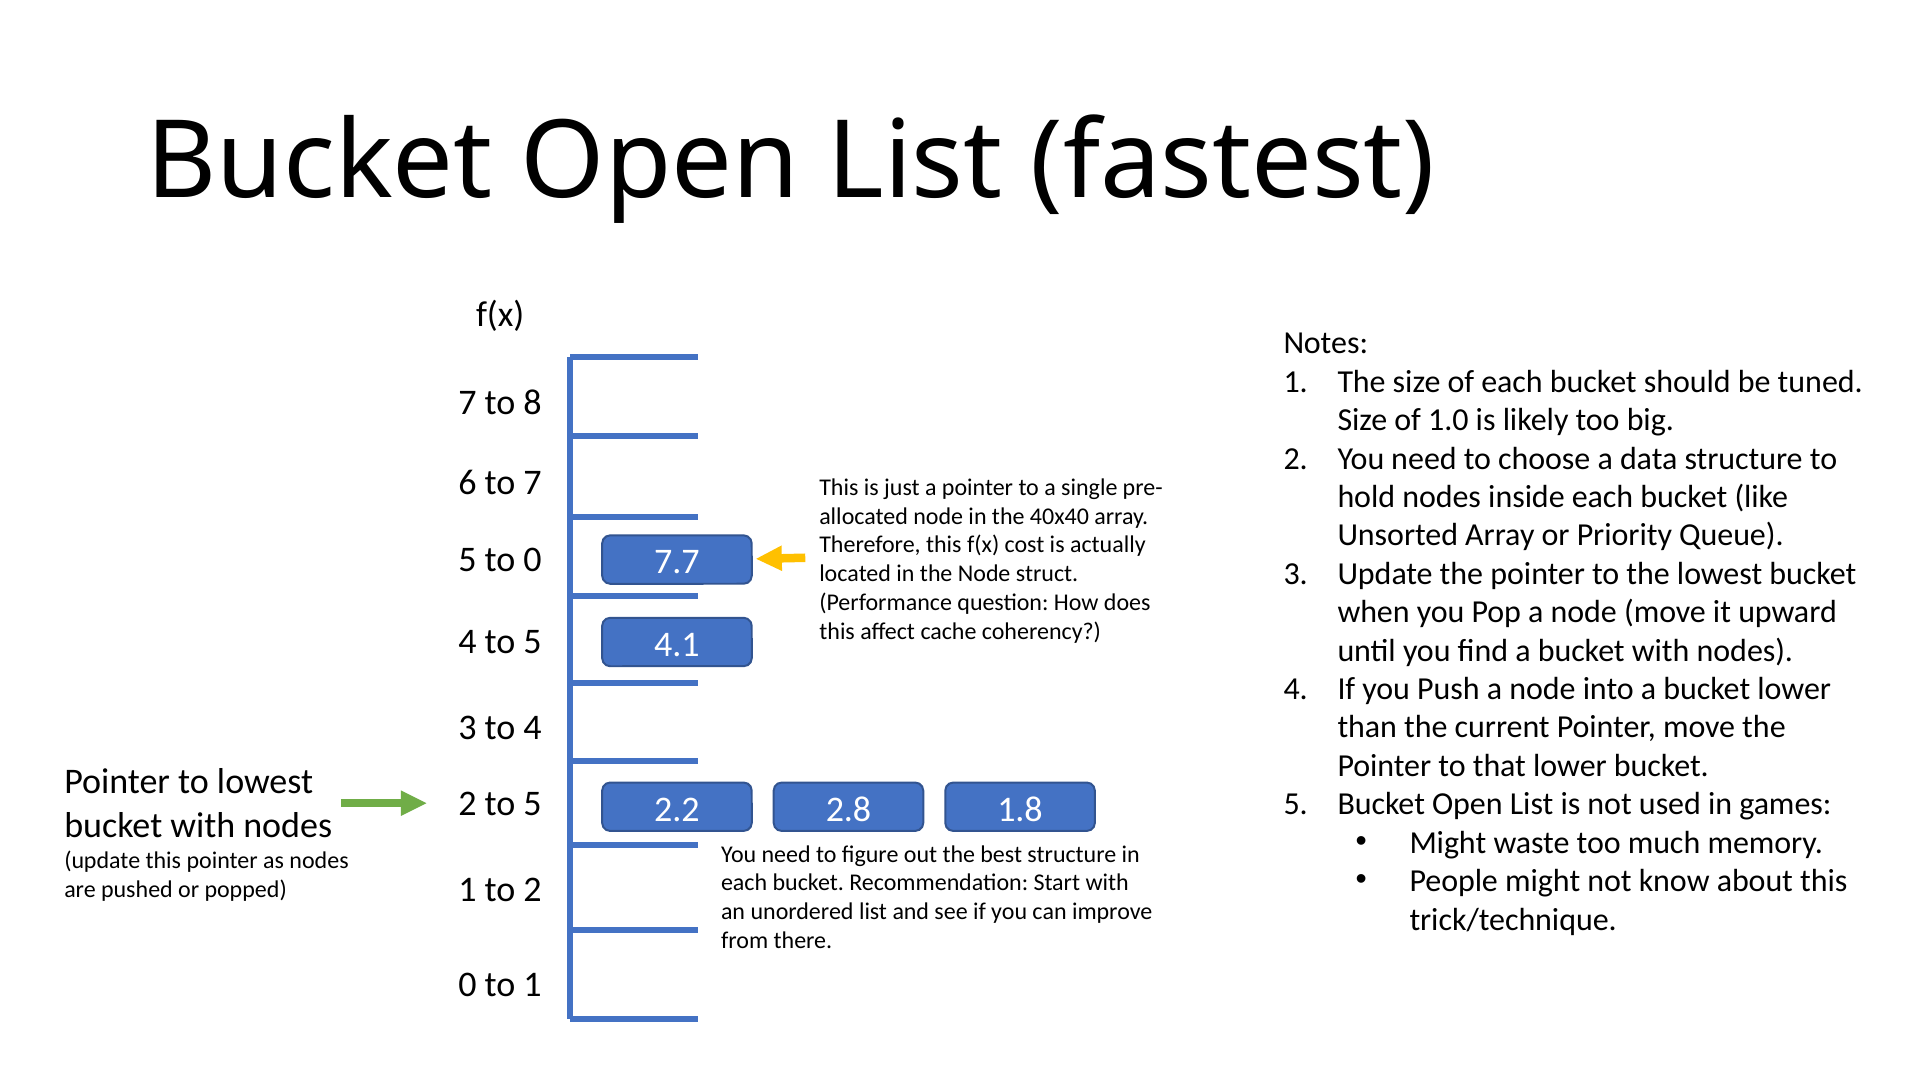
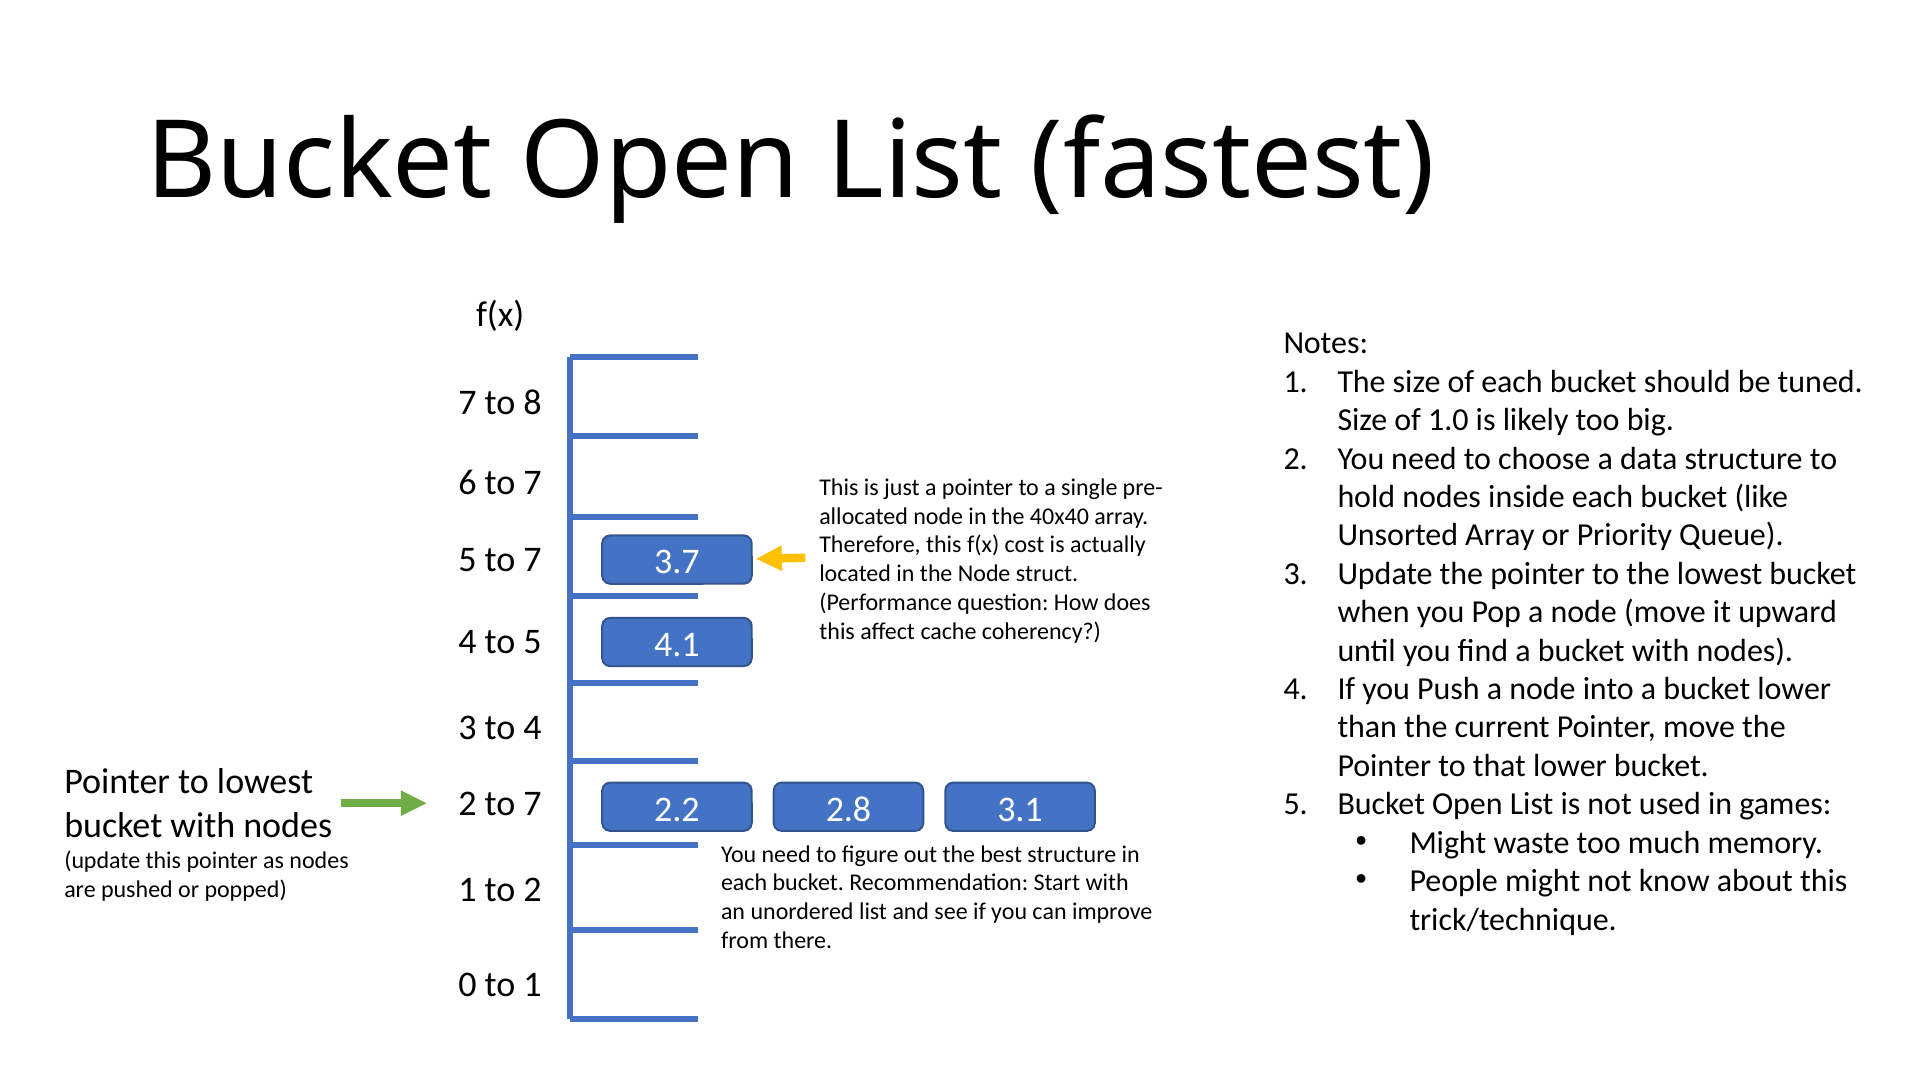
5 to 0: 0 -> 7 (533, 559)
7.7: 7.7 -> 3.7 (677, 562)
2 to 5: 5 -> 7 (533, 804)
1.8: 1.8 -> 3.1 (1020, 809)
